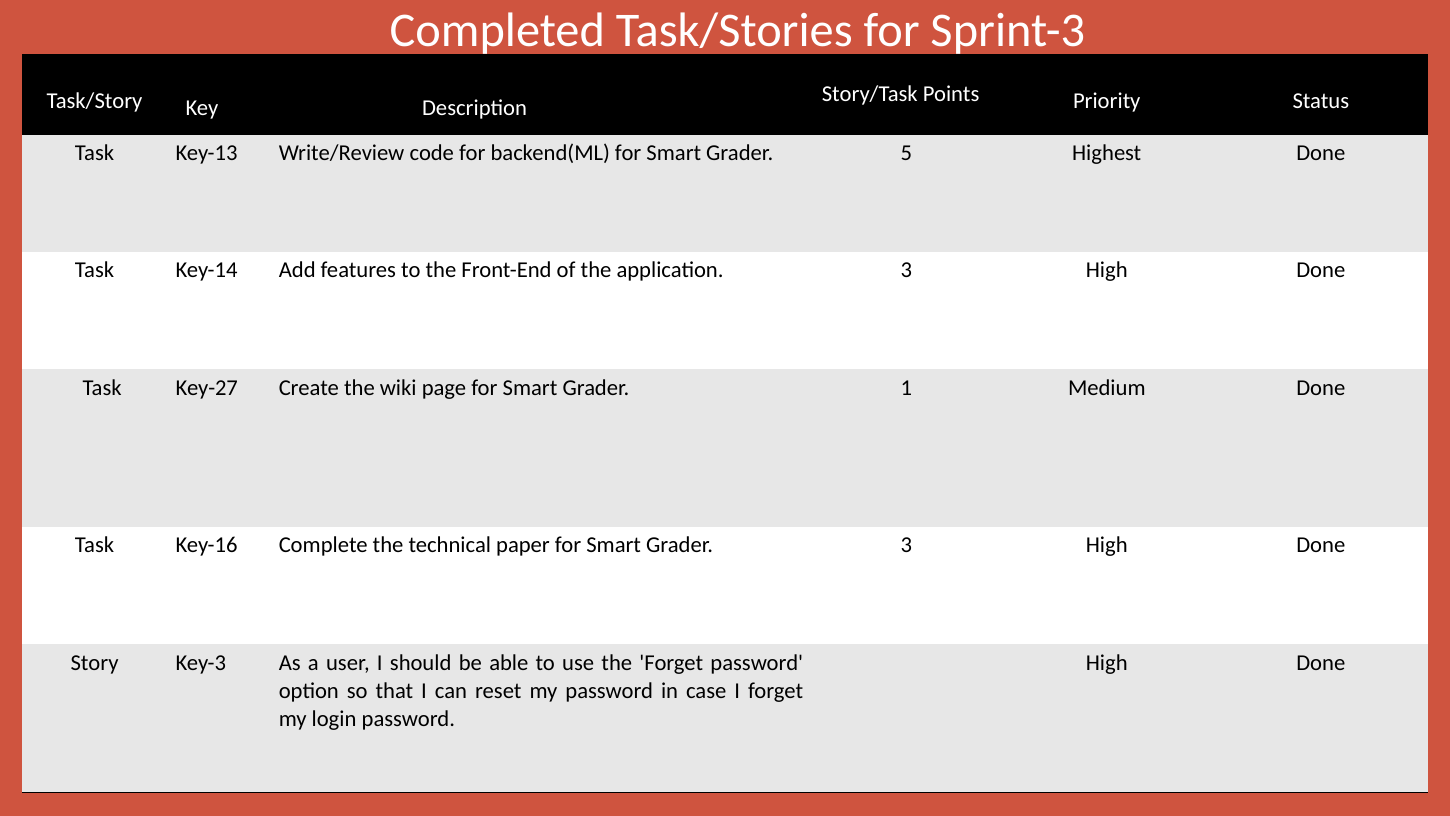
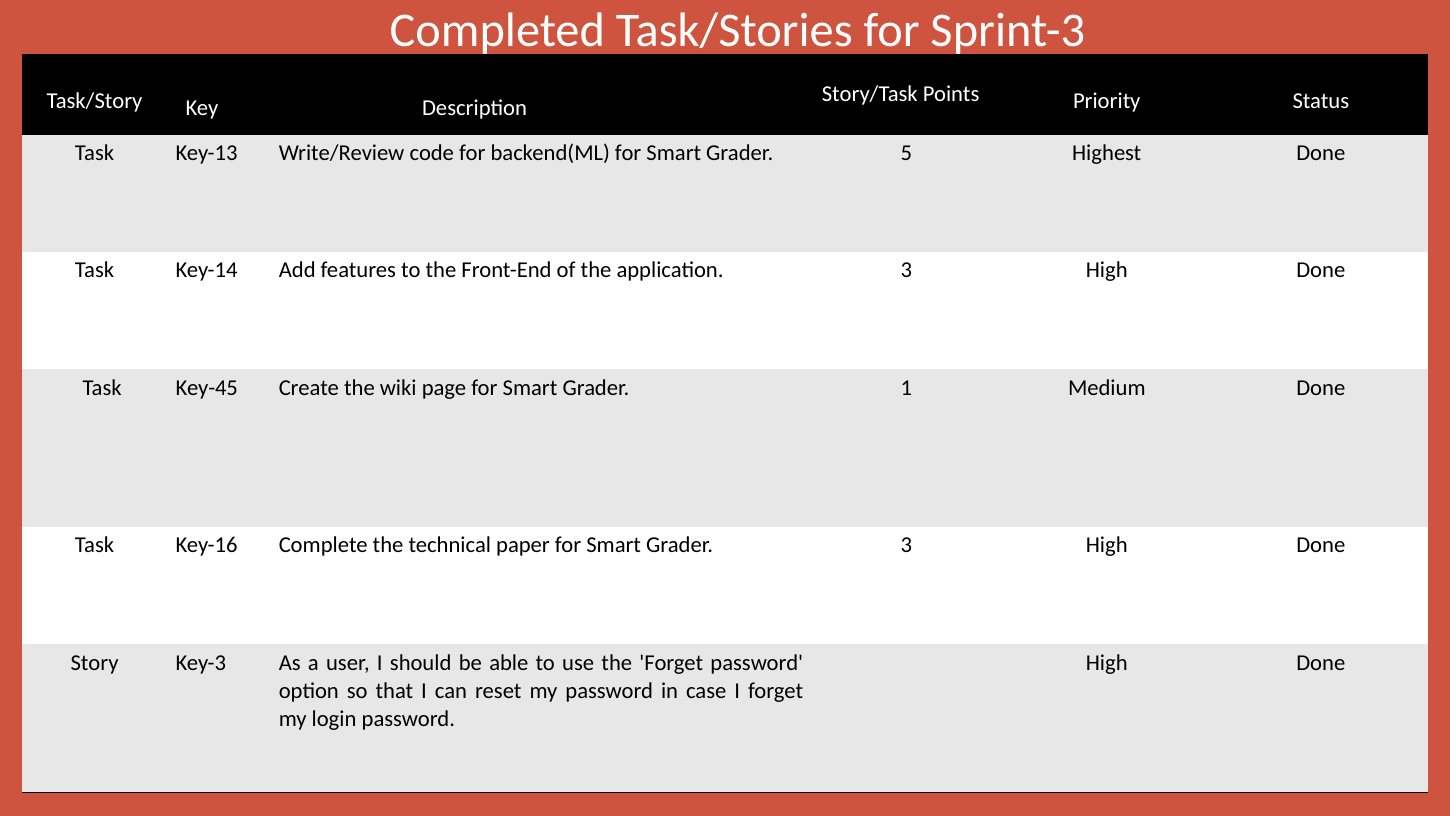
Key-27: Key-27 -> Key-45 (207, 388)
